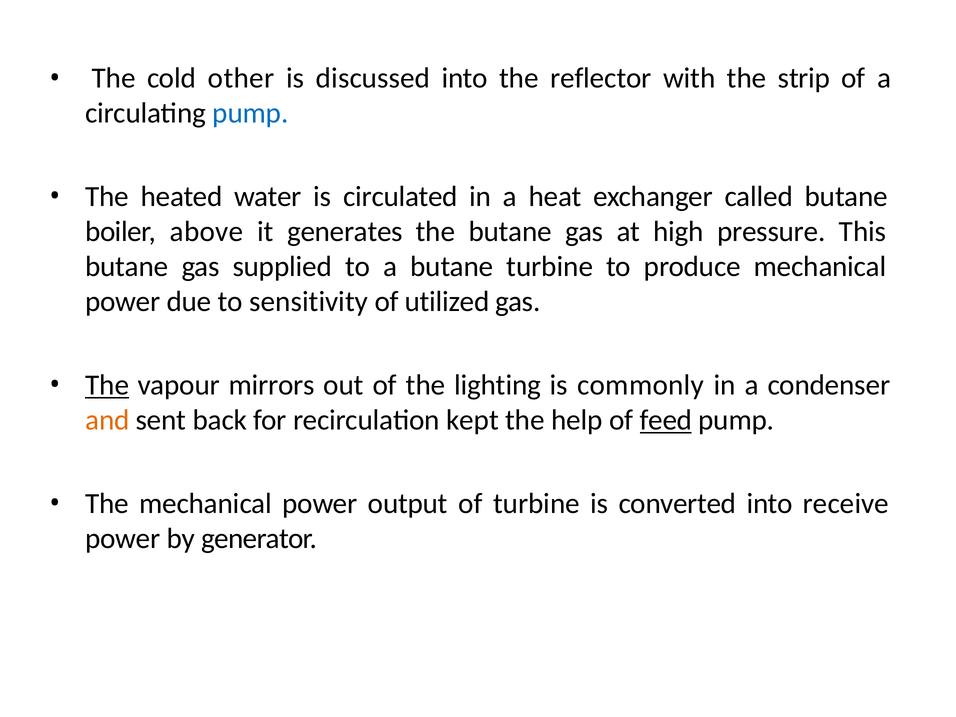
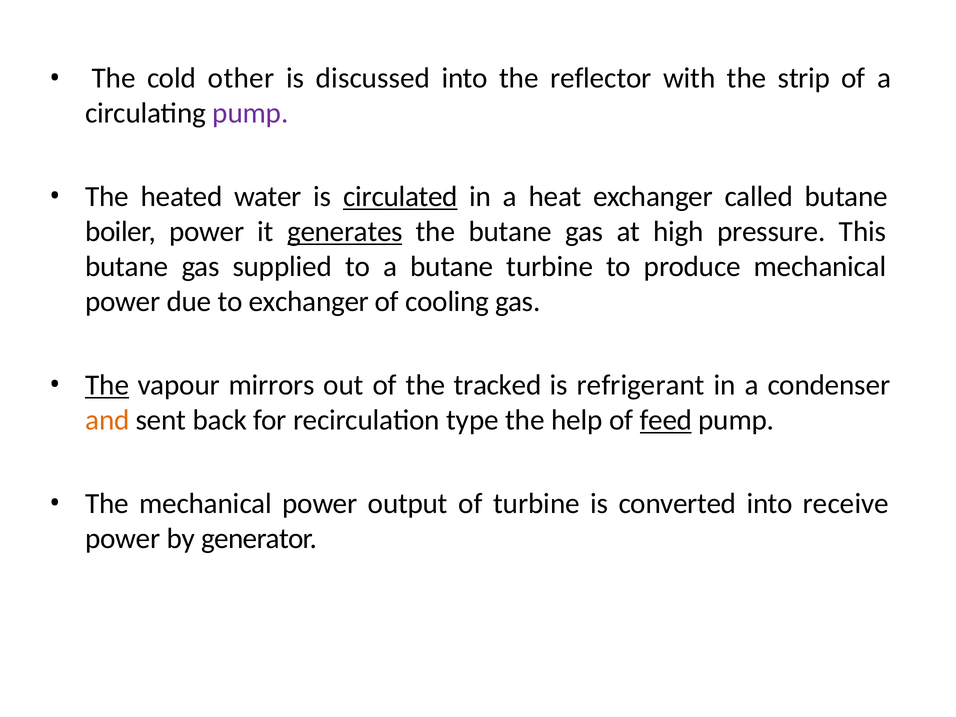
pump colour: blue -> purple (250, 113)
circulated underline: none -> present (400, 197)
boiler above: above -> power (207, 232)
generates underline: none -> present (345, 232)
to sensitivity: sensitivity -> exchanger (309, 302)
utilized: utilized -> cooling (447, 302)
lighting: lighting -> tracked (498, 385)
commonly: commonly -> refrigerant (641, 385)
kept: kept -> type (473, 420)
